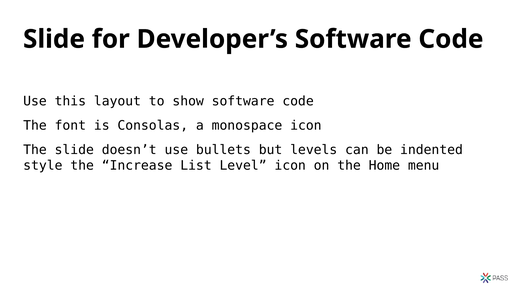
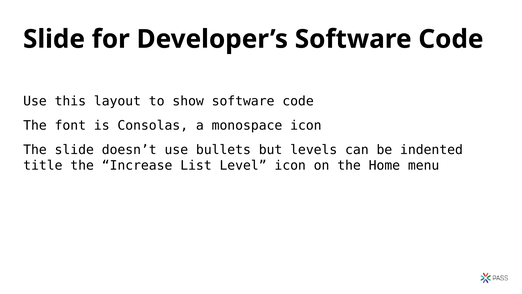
style: style -> title (43, 165)
